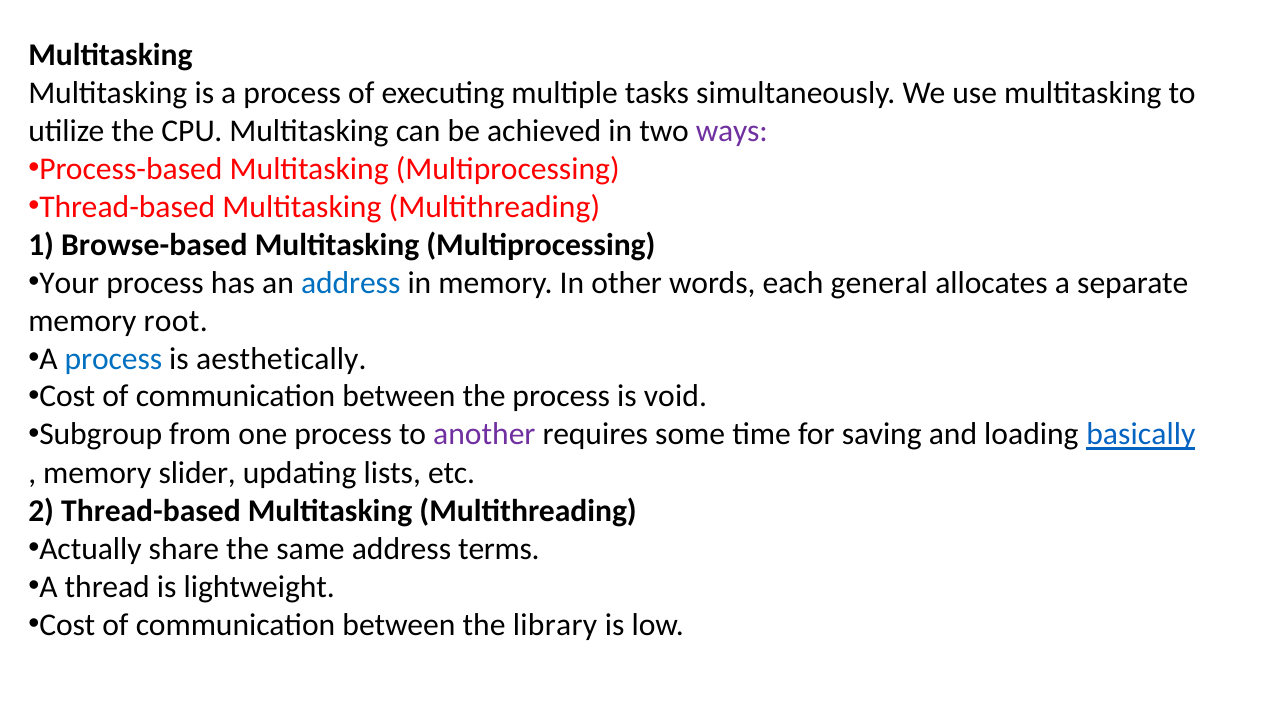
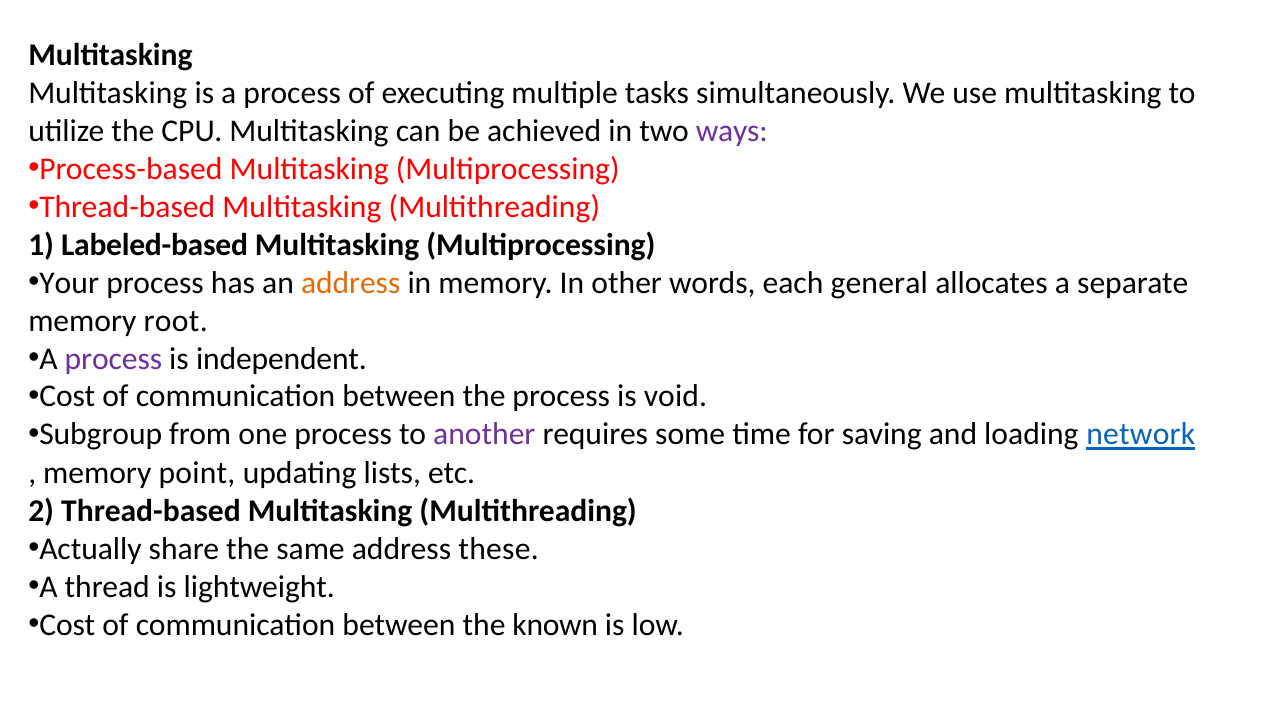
Browse-based: Browse-based -> Labeled-based (155, 245)
address colour: blue -> orange (351, 283)
process colour: blue -> purple (113, 359)
aesthetically: aesthetically -> independent (281, 359)
basically: basically -> network (1141, 434)
slider: slider -> point (197, 473)
terms: terms -> these (499, 549)
library: library -> known (555, 625)
